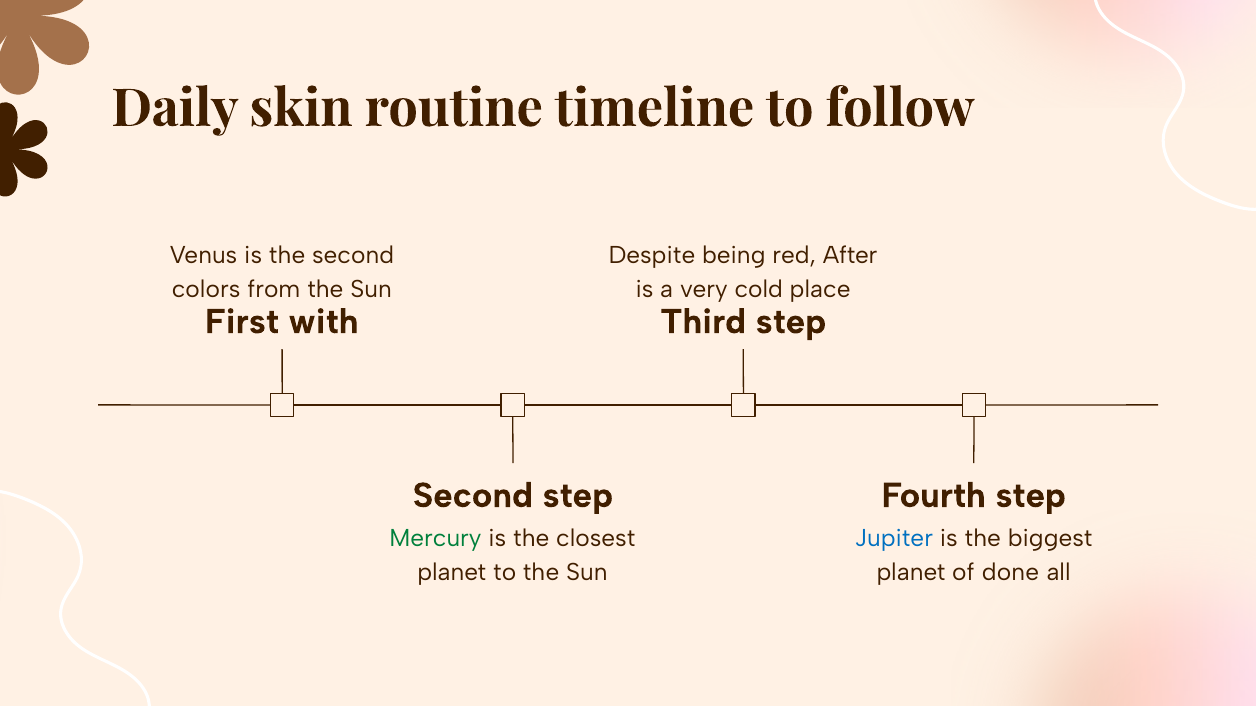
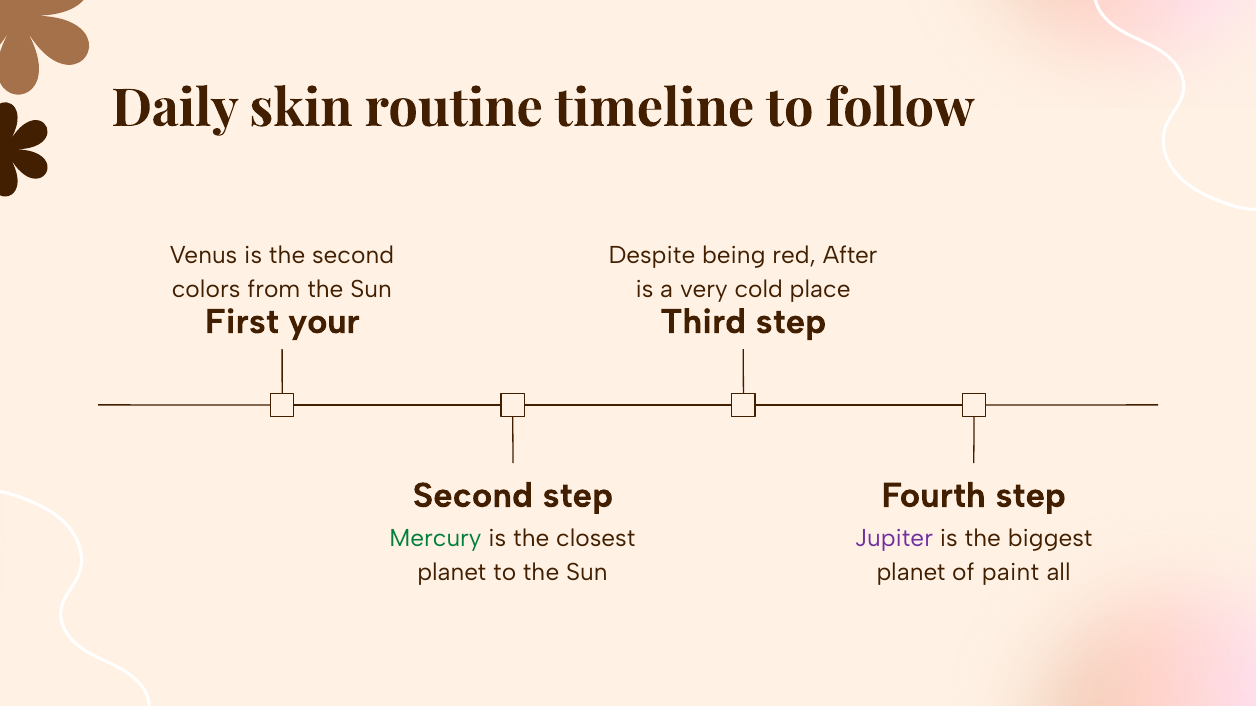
with: with -> your (324, 322)
Jupiter colour: blue -> purple (894, 539)
done: done -> paint (1011, 573)
